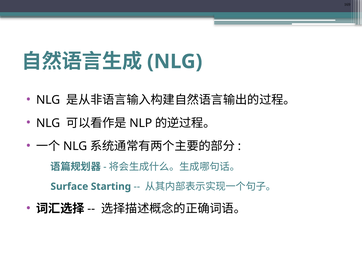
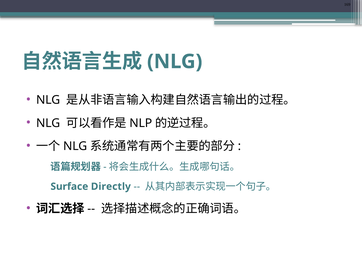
Starting: Starting -> Directly (111, 187)
